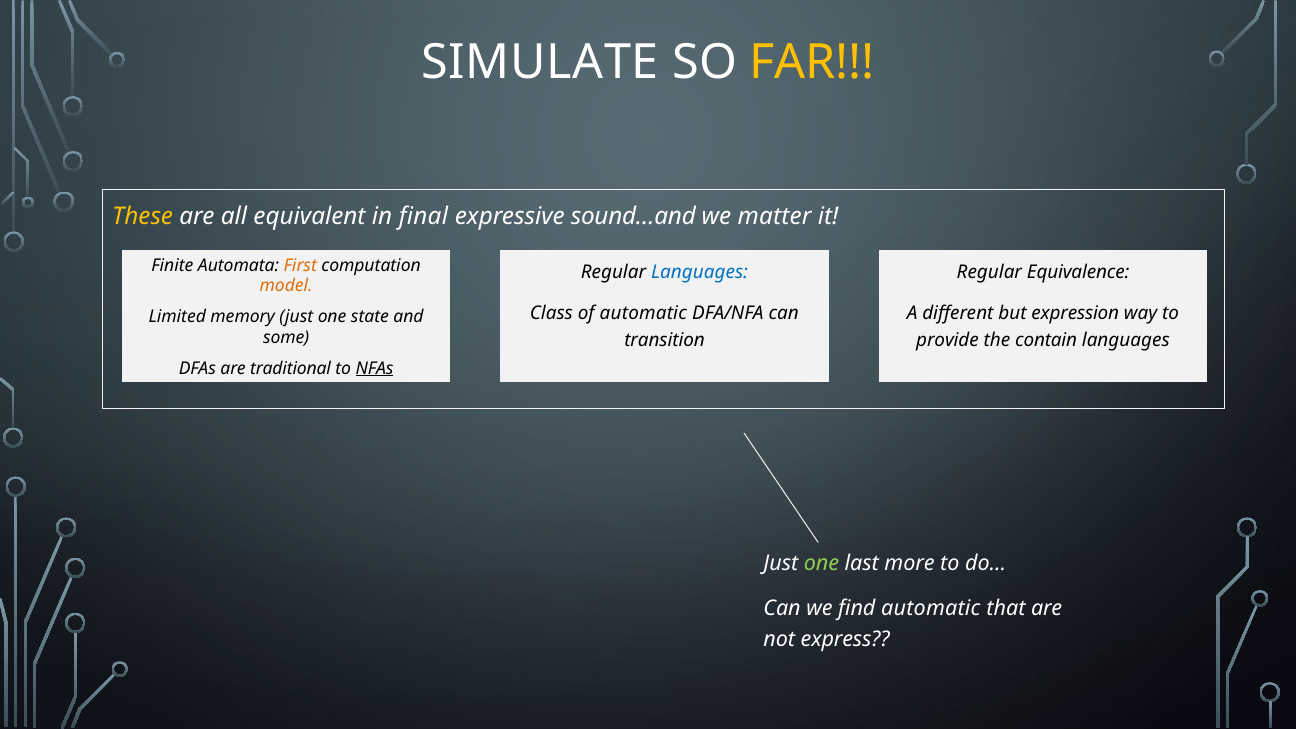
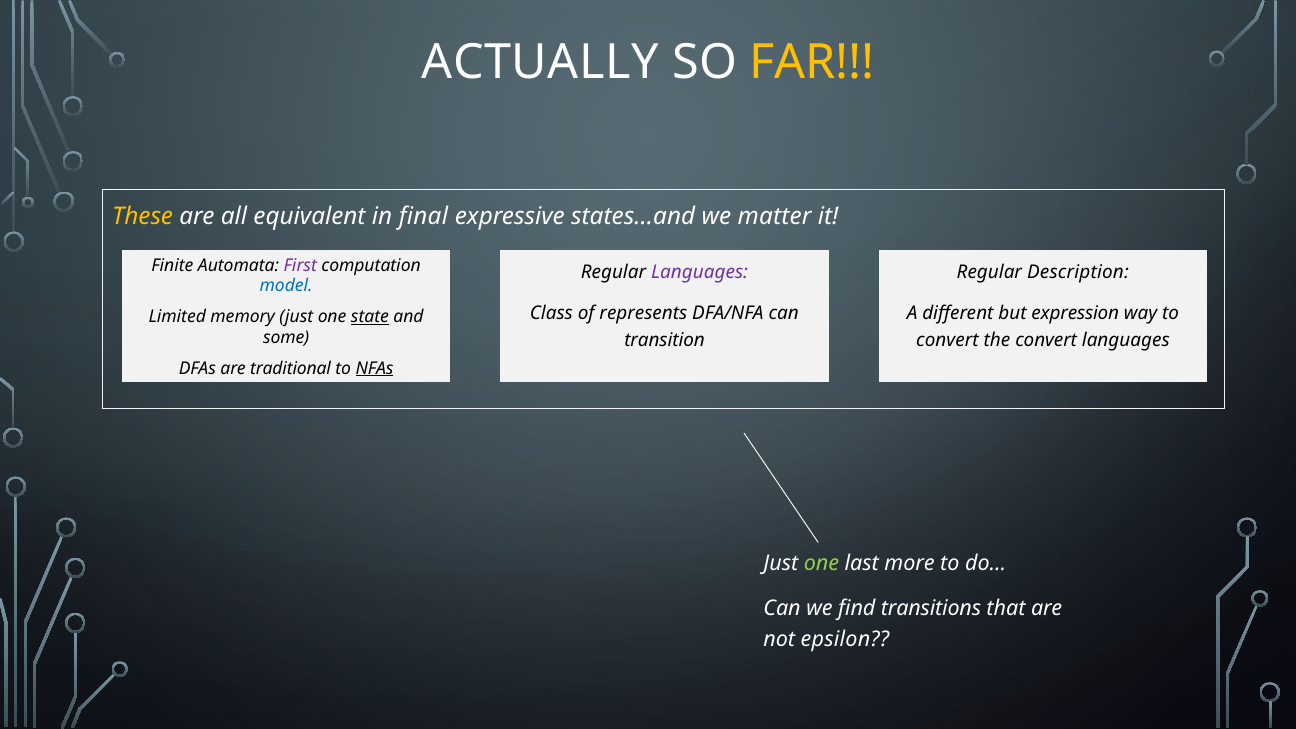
SIMULATE: SIMULATE -> ACTUALLY (540, 62)
sound…and: sound…and -> states…and (633, 217)
First colour: orange -> purple (300, 266)
Languages colour: blue -> purple (700, 272)
Equivalence: Equivalence -> Description (1078, 272)
model colour: orange -> blue (286, 286)
of automatic: automatic -> represents (643, 313)
state underline: none -> present (370, 317)
provide: provide -> convert (947, 340)
the contain: contain -> convert (1046, 340)
find automatic: automatic -> transitions (931, 608)
express: express -> epsilon (845, 639)
